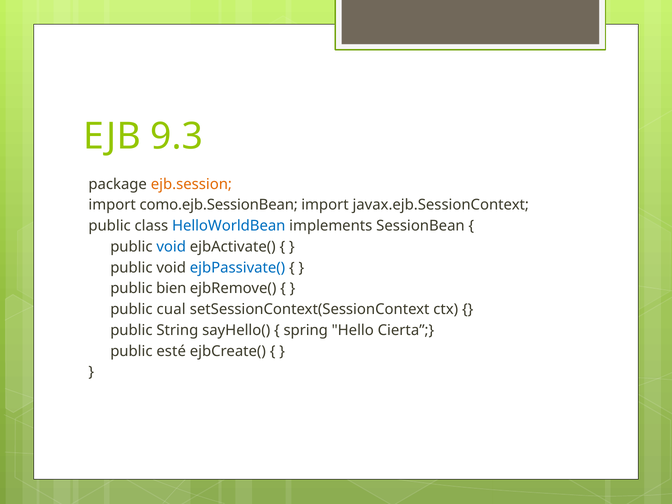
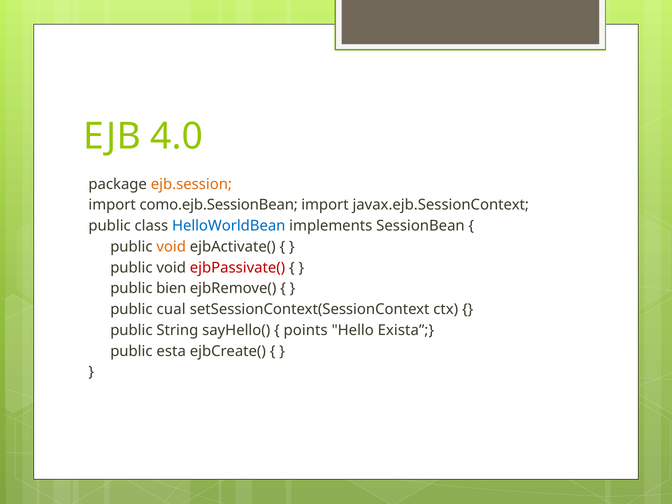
9.3: 9.3 -> 4.0 (177, 136)
void colour: blue -> orange (171, 247)
ejbPassivate( colour: blue -> red (238, 268)
spring: spring -> points (306, 330)
Cierta: Cierta -> Exista (406, 330)
esté: esté -> esta (171, 351)
